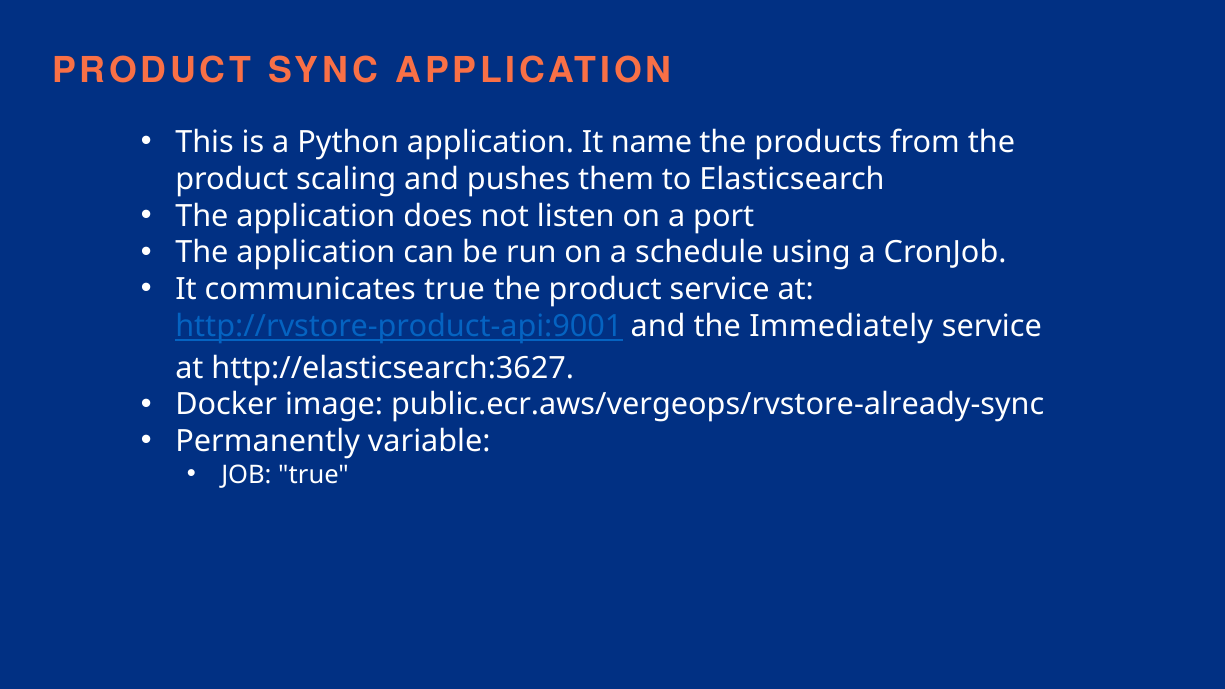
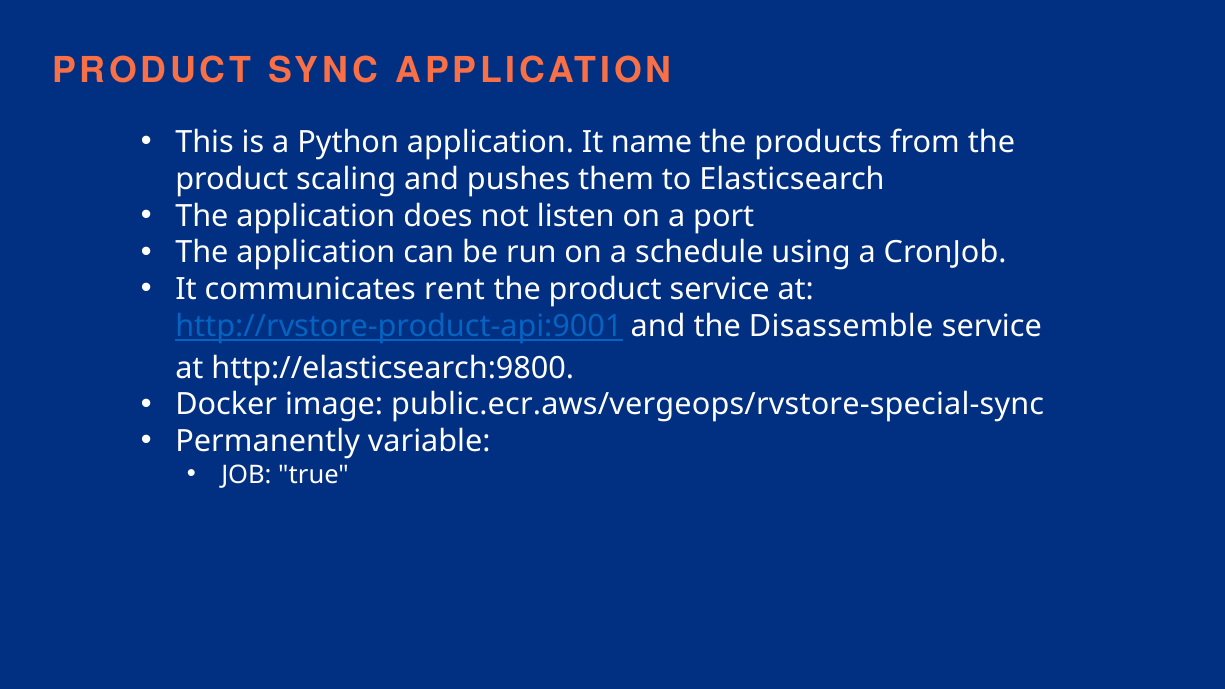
communicates true: true -> rent (454, 289)
Immediately: Immediately -> Disassemble (841, 326)
http://elasticsearch:3627: http://elasticsearch:3627 -> http://elasticsearch:9800 (393, 368)
public.ecr.aws/vergeops/rvstore-already-sync: public.ecr.aws/vergeops/rvstore-already-sync -> public.ecr.aws/vergeops/rvstore-special-sync (718, 405)
